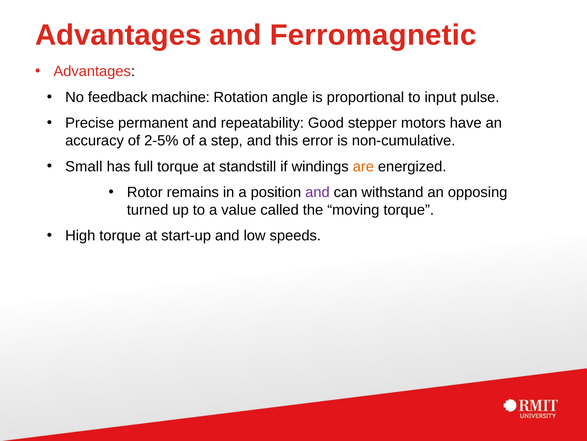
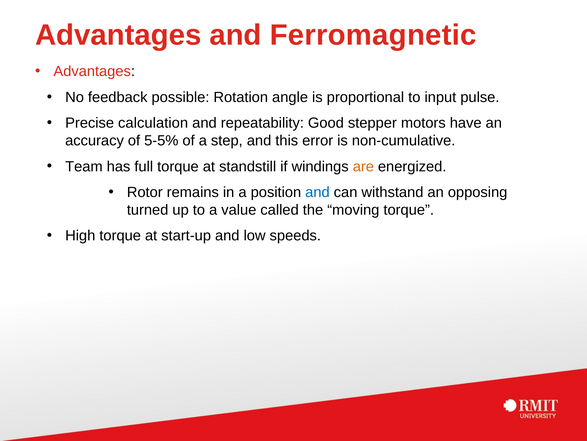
machine: machine -> possible (180, 97)
permanent: permanent -> calculation (153, 123)
2-5%: 2-5% -> 5-5% (161, 140)
Small: Small -> Team (84, 166)
and colour: purple -> blue (317, 192)
